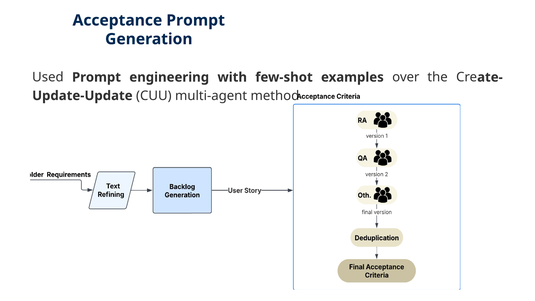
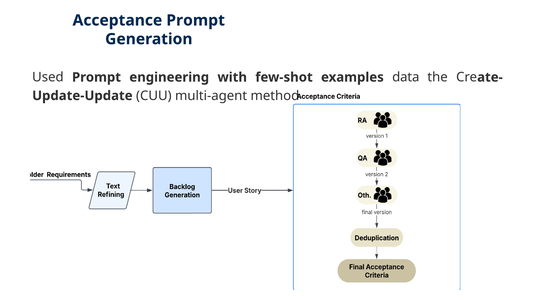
over: over -> data (406, 77)
